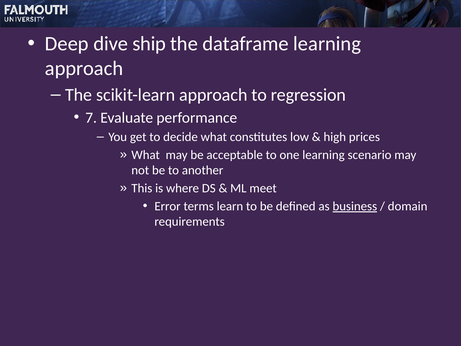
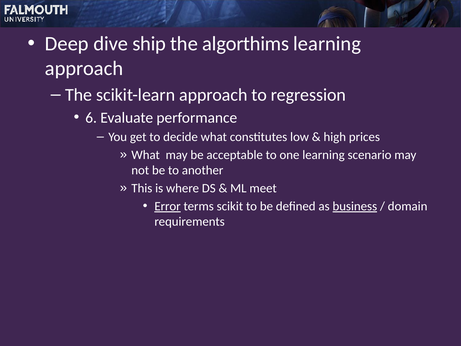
dataframe: dataframe -> algorthims (246, 44)
7: 7 -> 6 (91, 118)
Error underline: none -> present (168, 206)
learn: learn -> scikit (230, 206)
